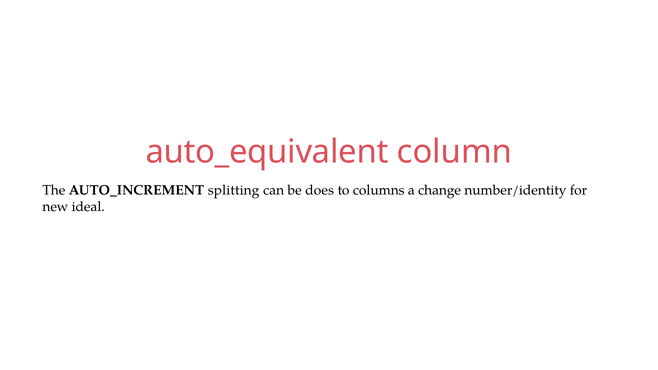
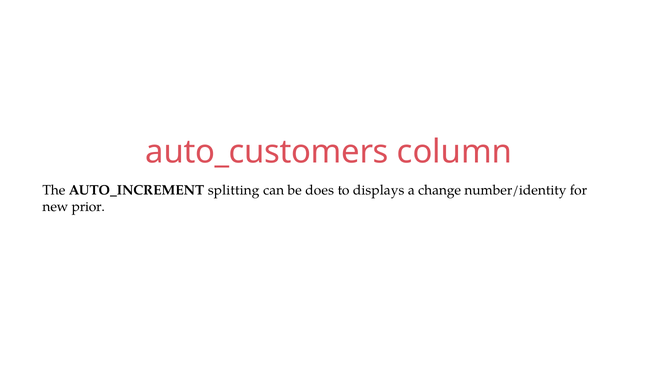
auto_equivalent: auto_equivalent -> auto_customers (267, 152)
columns: columns -> displays (379, 190)
ideal: ideal -> prior (88, 207)
